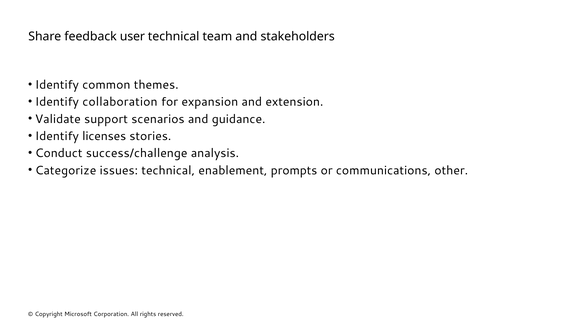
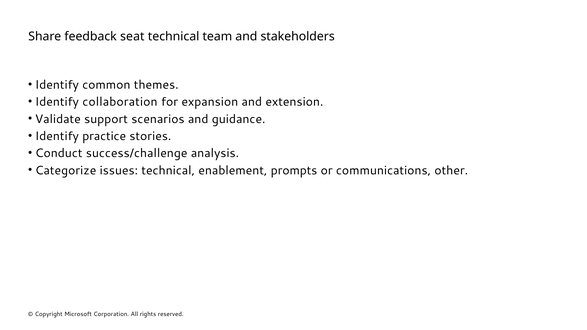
user: user -> seat (132, 36)
licenses: licenses -> practice (104, 136)
